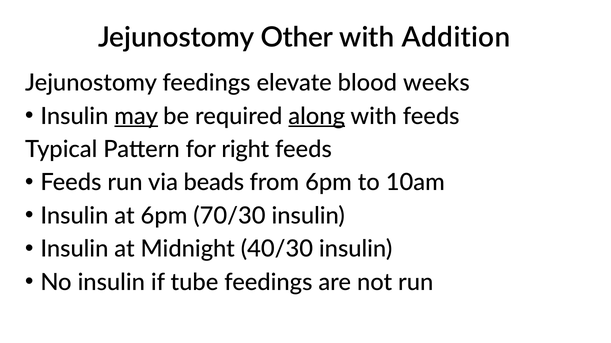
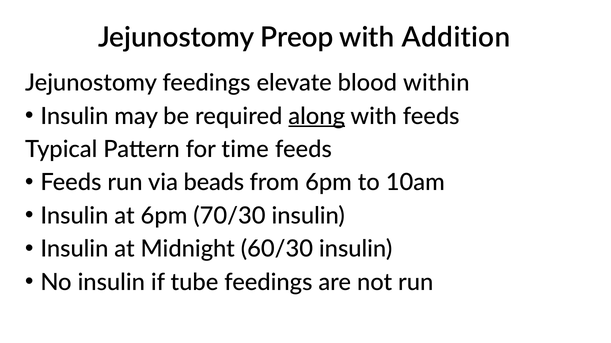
Other: Other -> Preop (297, 38)
weeks: weeks -> within (436, 83)
may underline: present -> none (136, 116)
right: right -> time (245, 150)
40/30: 40/30 -> 60/30 (277, 250)
